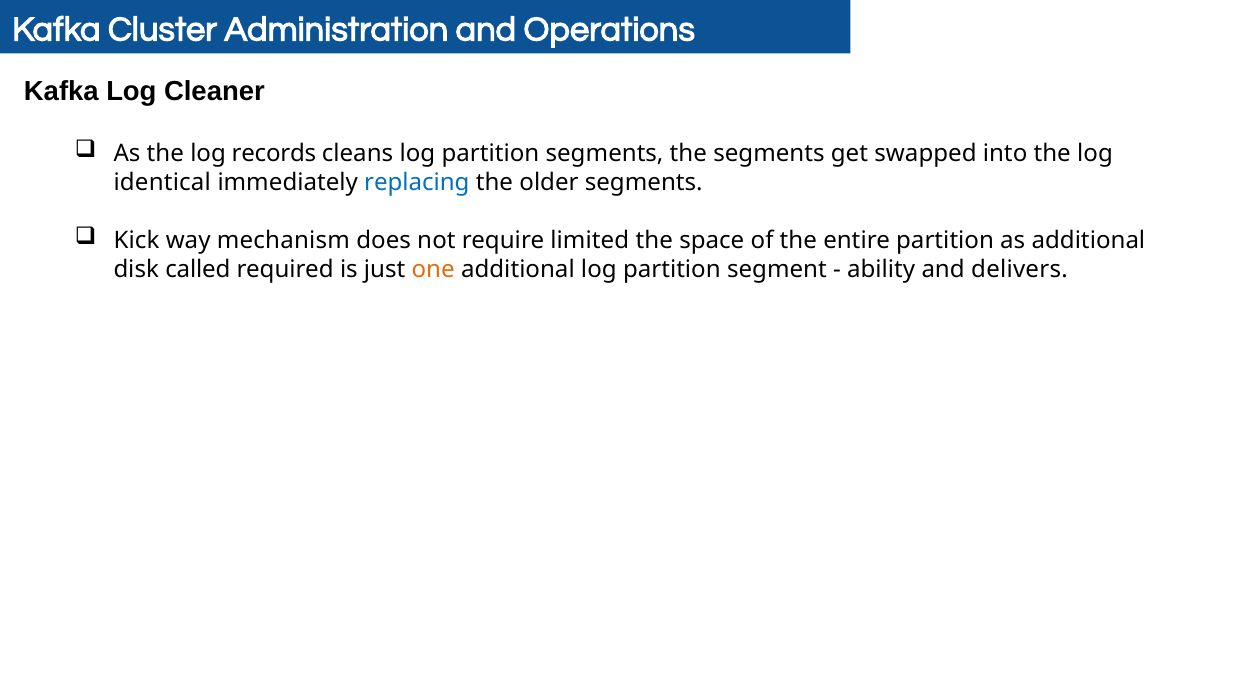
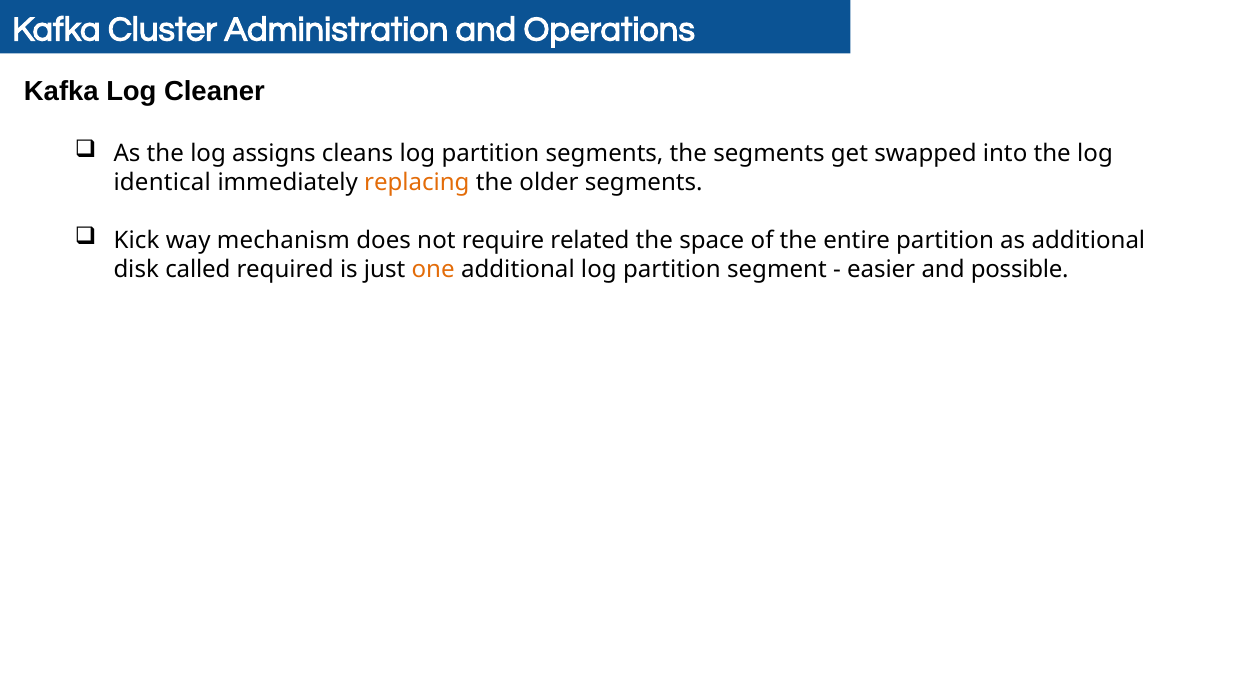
records: records -> assigns (274, 154)
replacing colour: blue -> orange (417, 183)
limited: limited -> related (590, 241)
ability: ability -> easier (881, 270)
delivers: delivers -> possible (1020, 270)
